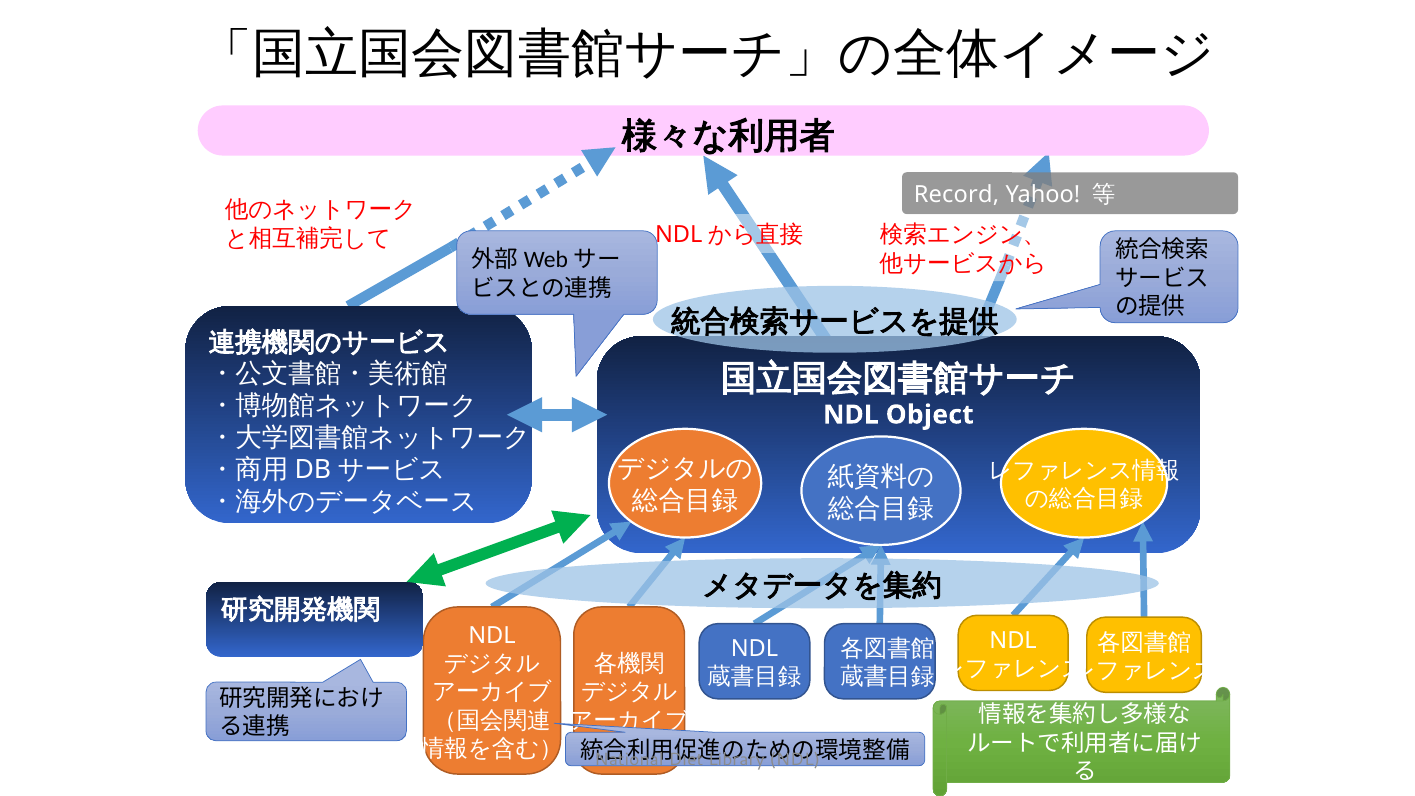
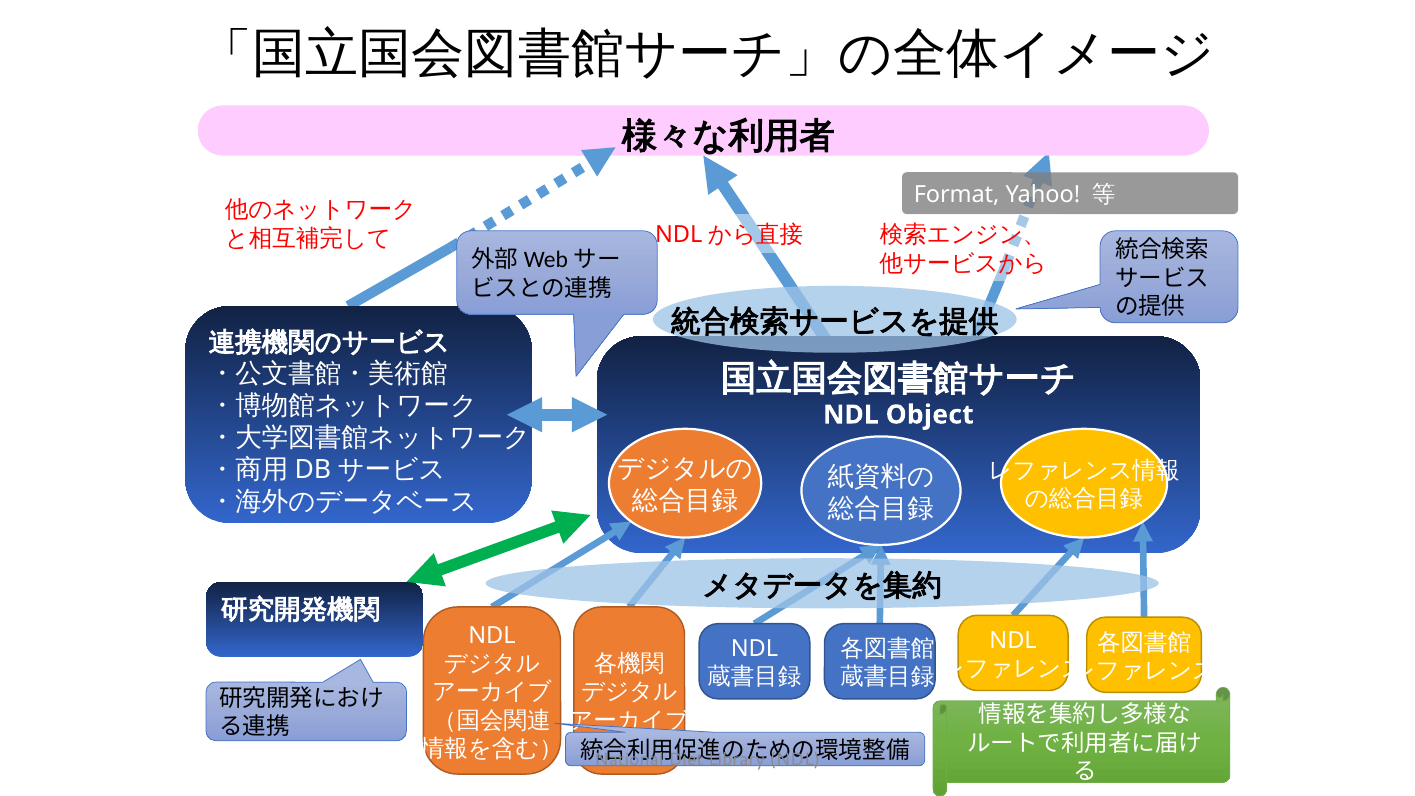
Record: Record -> Format (957, 195)
